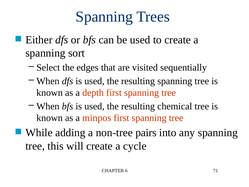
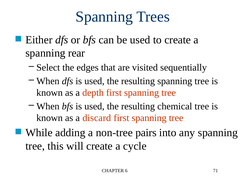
sort: sort -> rear (77, 53)
minpos: minpos -> discard (97, 118)
